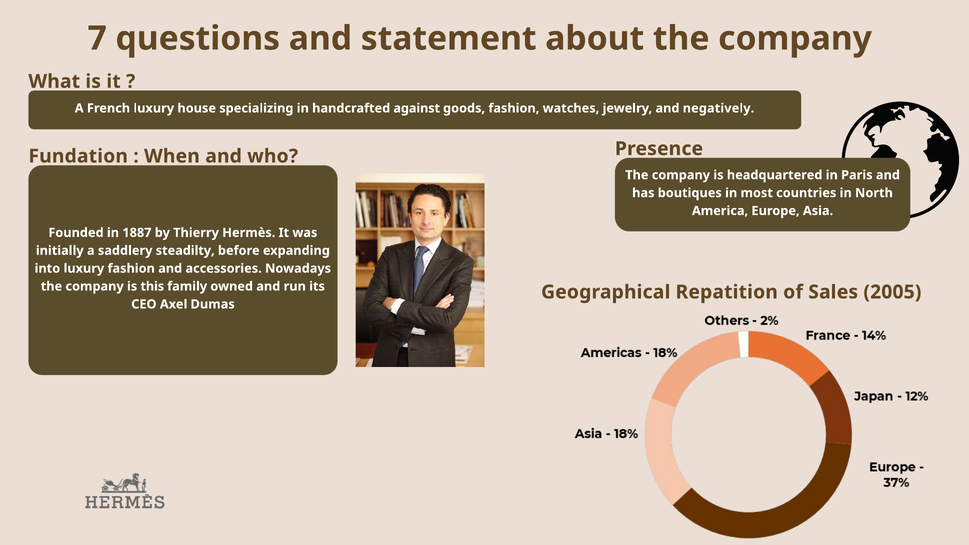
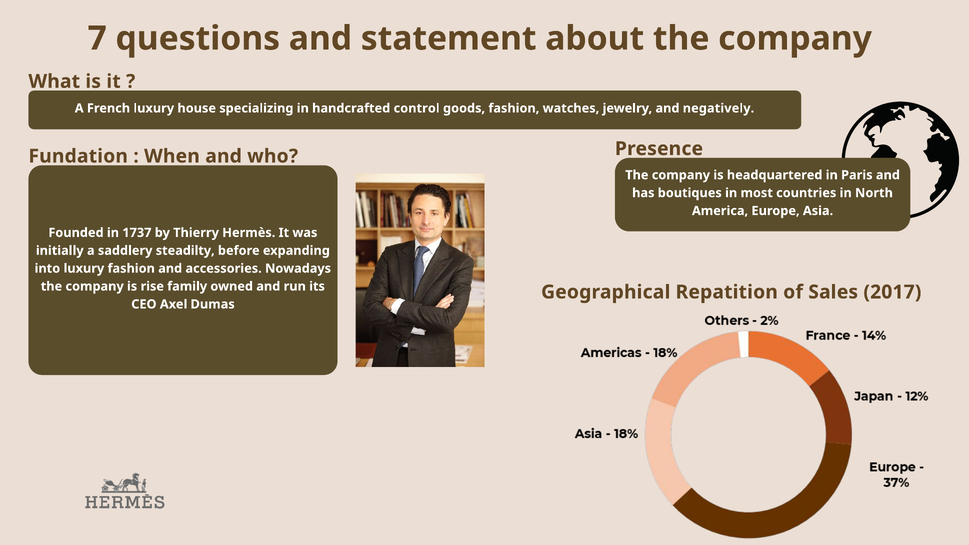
against: against -> control (417, 108)
1887: 1887 -> 1737 (137, 233)
this: this -> rise (152, 286)
2005: 2005 -> 2017 (892, 292)
